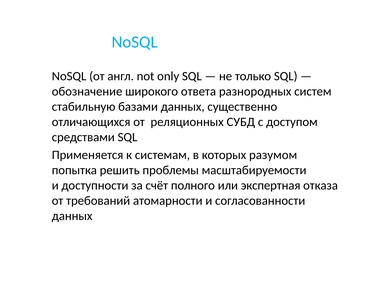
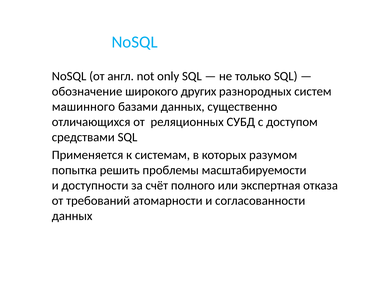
ответа: ответа -> других (199, 91)
стабильную: стабильную -> машинного (83, 107)
